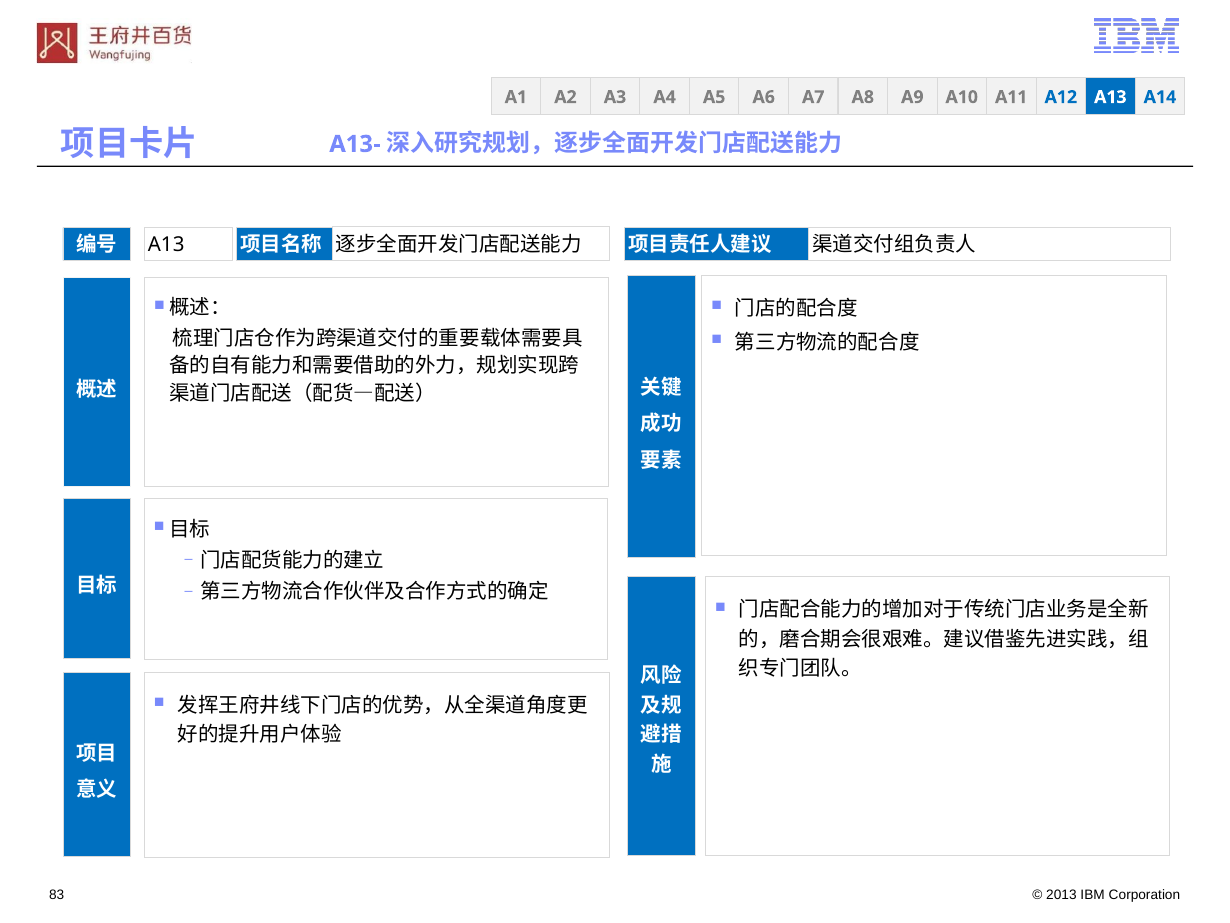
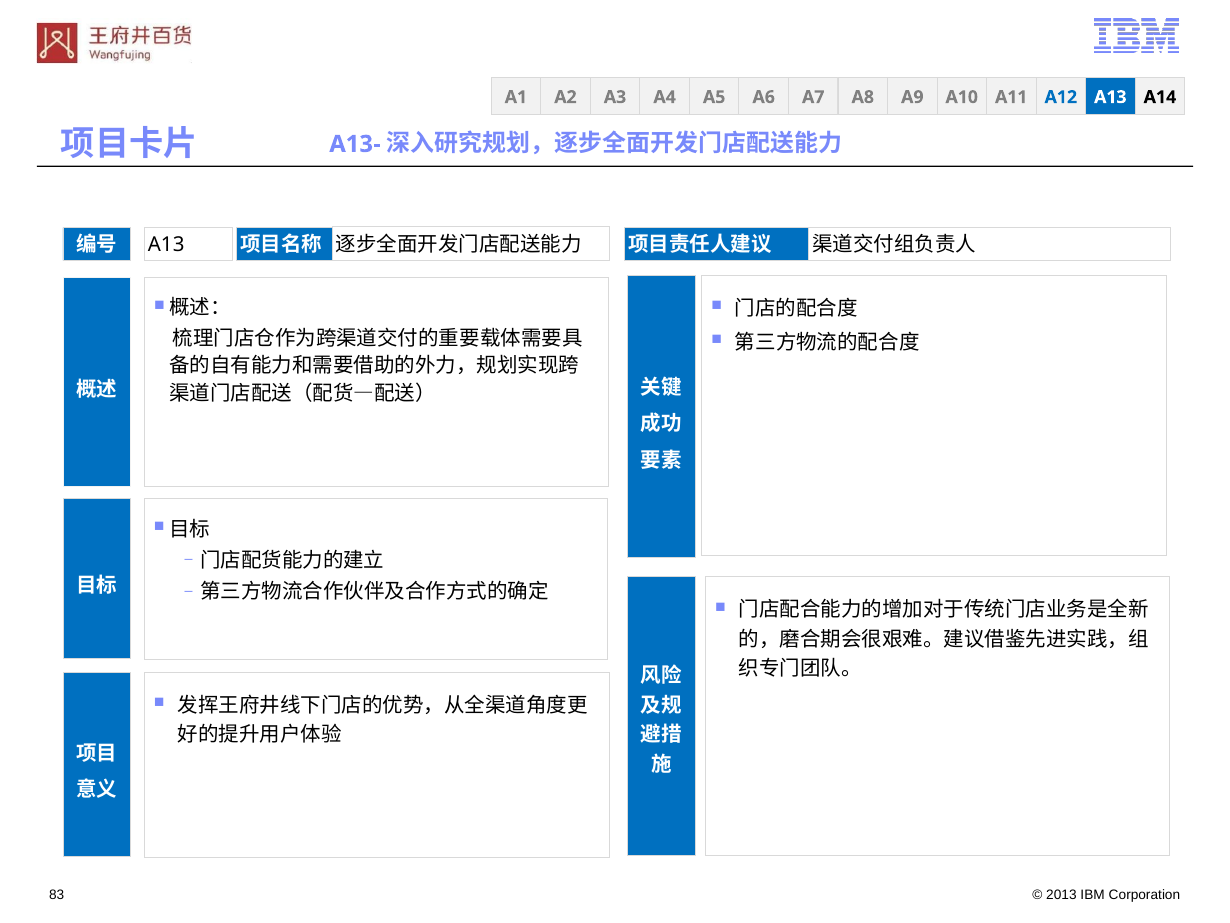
A14 colour: blue -> black (1160, 97)
